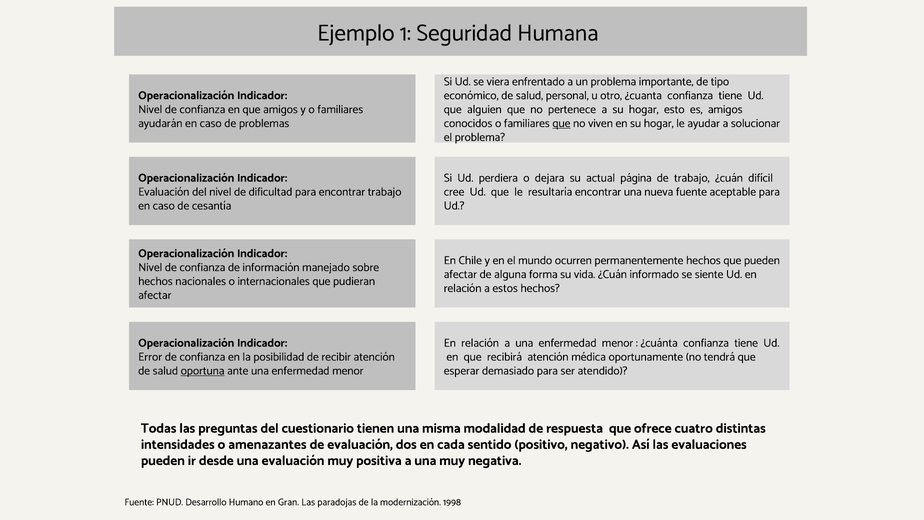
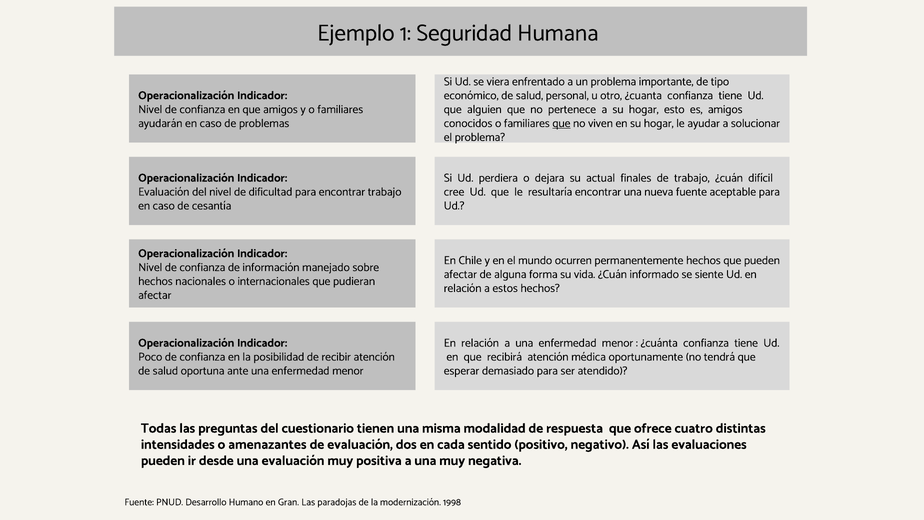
página: página -> finales (636, 178)
Error: Error -> Poco (150, 357)
oportuna underline: present -> none (203, 371)
